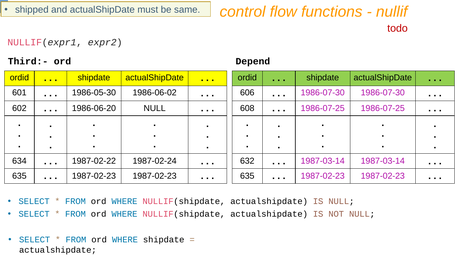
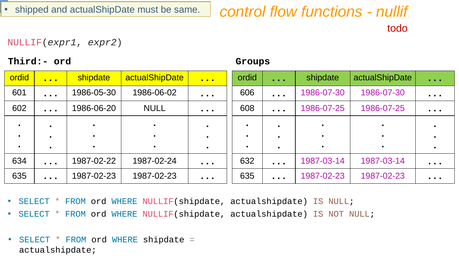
Depend: Depend -> Groups (253, 61)
